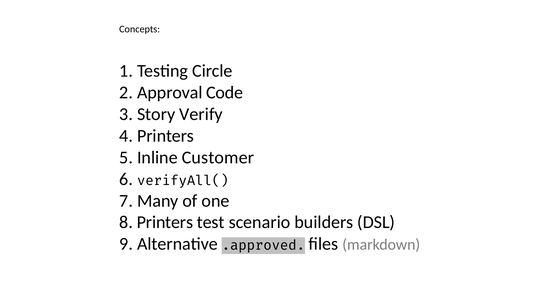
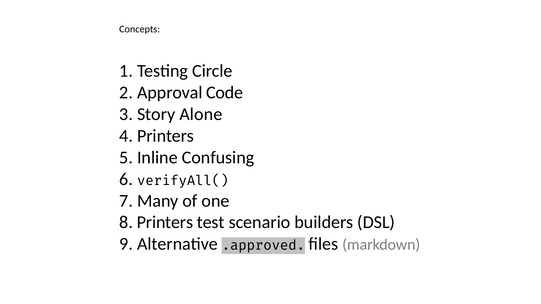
Verify: Verify -> Alone (201, 114)
Customer: Customer -> Confusing (218, 158)
